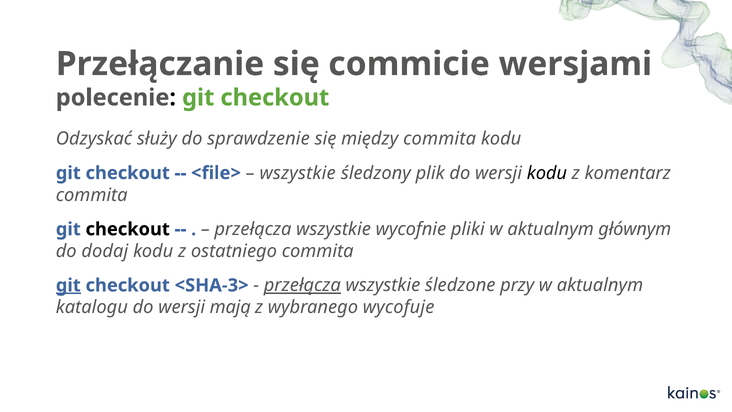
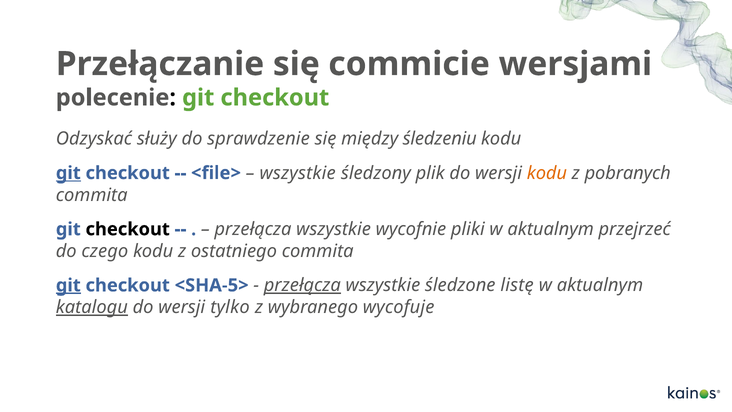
między commita: commita -> śledzeniu (440, 139)
git underline: none -> present (68, 173)
kodu colour: black -> orange (547, 173)
komentarz: komentarz -> pobranych (628, 173)
głównym: głównym -> przejrzeć (635, 229)
dodaj: dodaj -> czego (105, 251)
<SHA-3>: <SHA-3> -> <SHA-5> (212, 285)
przy: przy -> listę (517, 285)
katalogu underline: none -> present (92, 307)
mają: mają -> tylko (230, 307)
